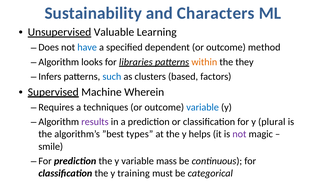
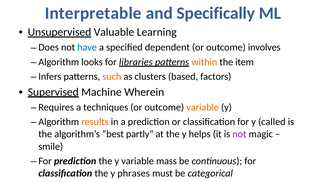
Sustainability: Sustainability -> Interpretable (93, 13)
Characters: Characters -> Specifically (216, 13)
method: method -> involves (264, 47)
they: they -> item (245, 62)
such colour: blue -> orange (112, 76)
variable colour: blue -> orange (203, 107)
results colour: purple -> orange (95, 122)
plural: plural -> called (272, 122)
types: types -> partly (140, 134)
training: training -> phrases (134, 173)
